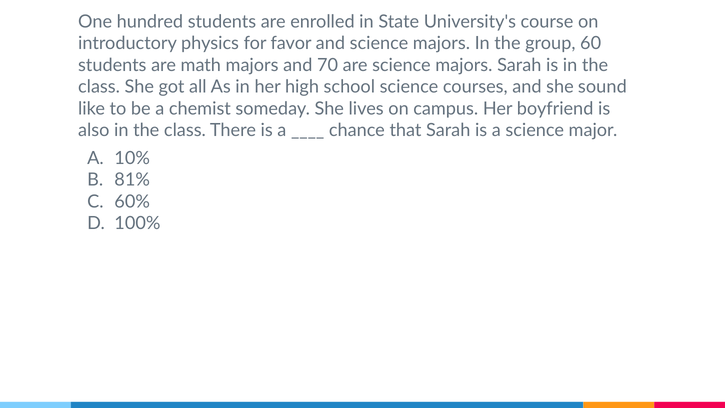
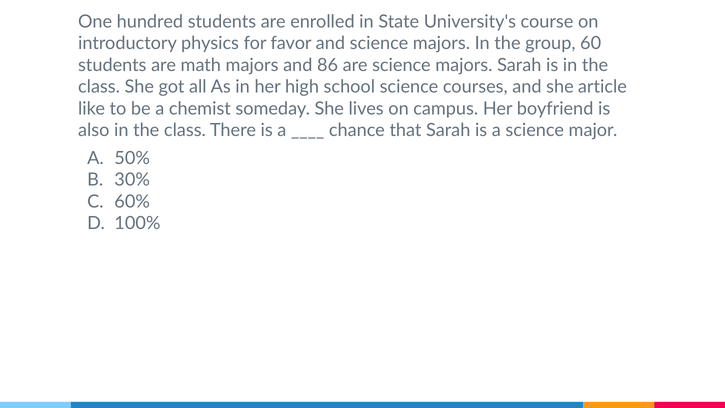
70: 70 -> 86 (328, 65)
sound: sound -> article (602, 87)
10%: 10% -> 50% (132, 158)
81%: 81% -> 30% (132, 180)
